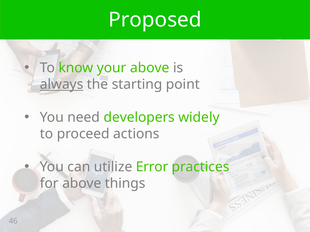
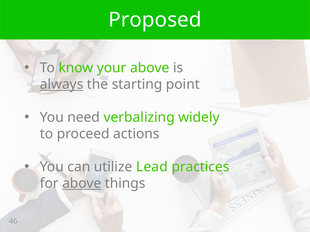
developers: developers -> verbalizing (139, 118)
Error: Error -> Lead (152, 167)
above underline: none -> present (82, 184)
